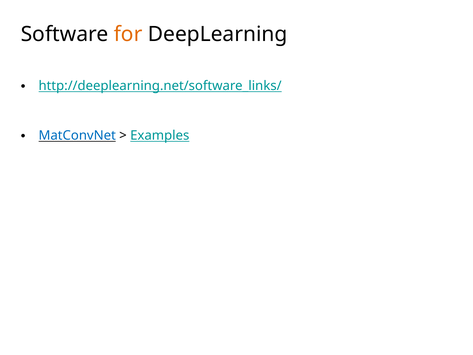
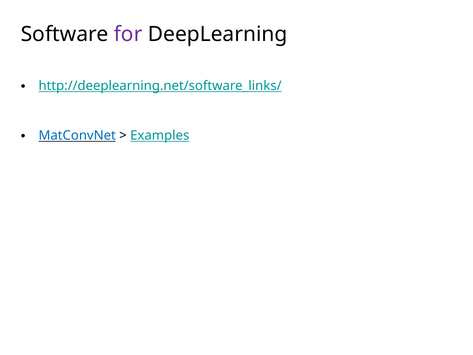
for colour: orange -> purple (128, 34)
